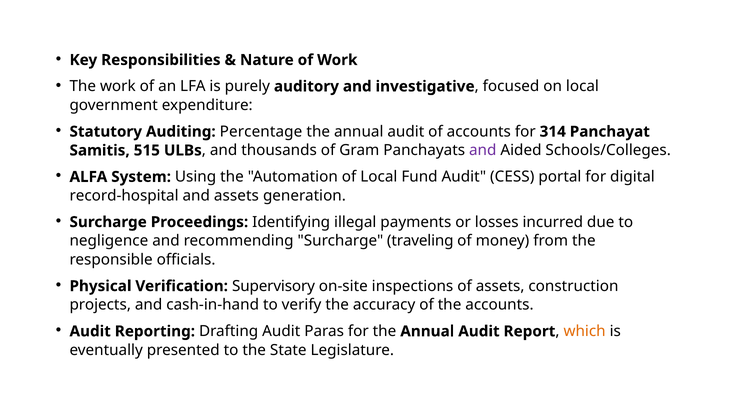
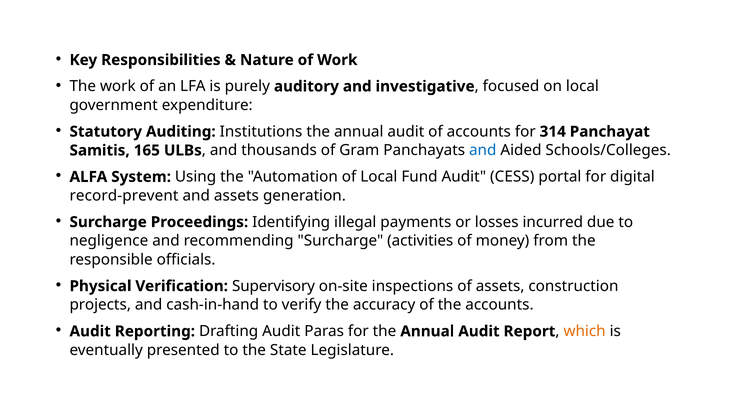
Percentage: Percentage -> Institutions (261, 132)
515: 515 -> 165 (147, 150)
and colour: purple -> blue (483, 150)
record-hospital: record-hospital -> record-prevent (124, 196)
traveling: traveling -> activities (420, 241)
